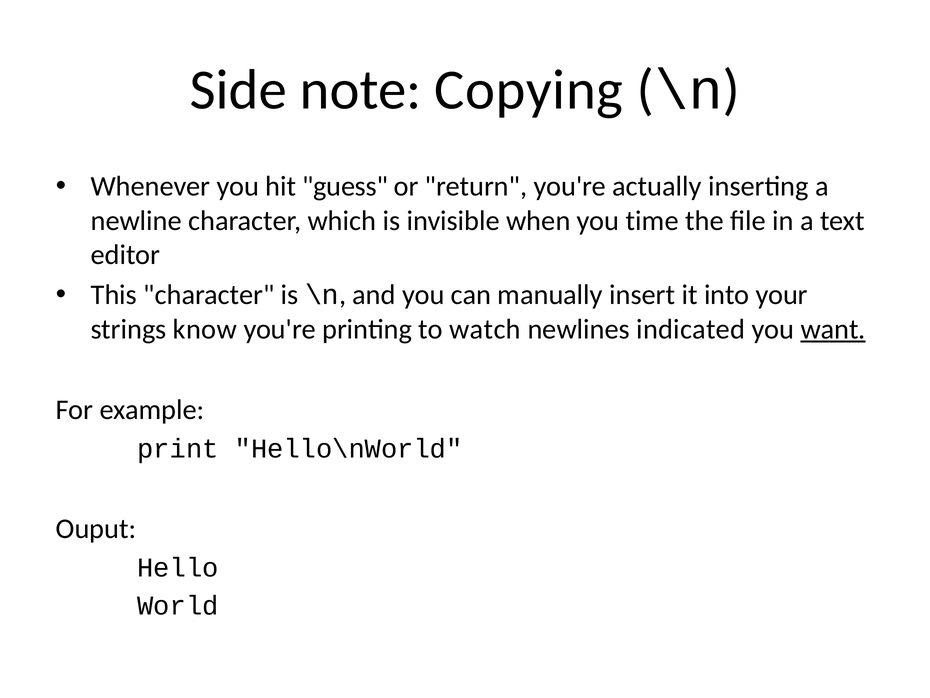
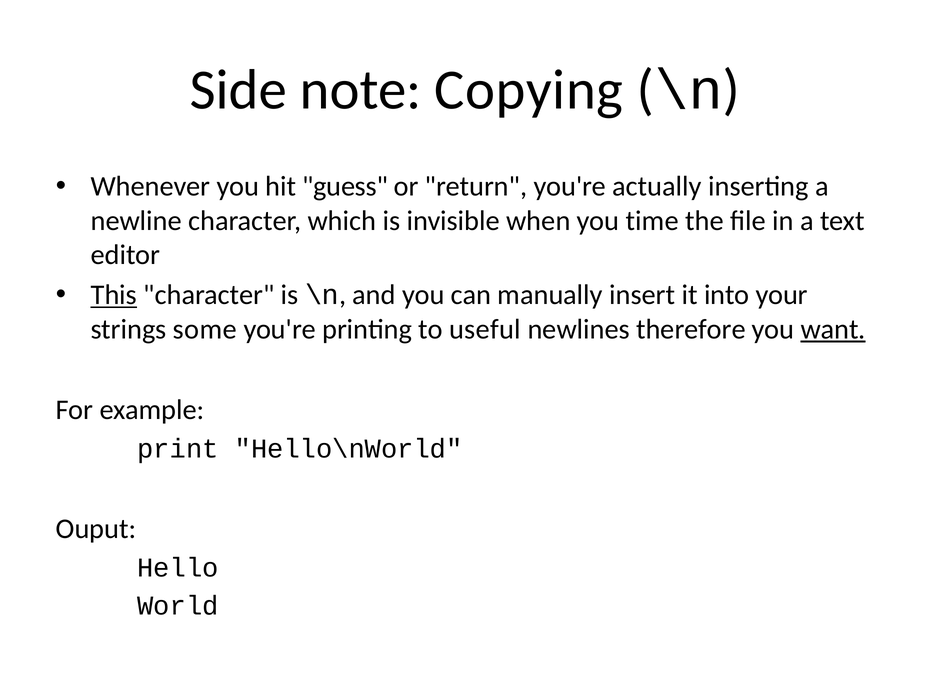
This underline: none -> present (114, 295)
know: know -> some (205, 329)
watch: watch -> useful (485, 329)
indicated: indicated -> therefore (691, 329)
